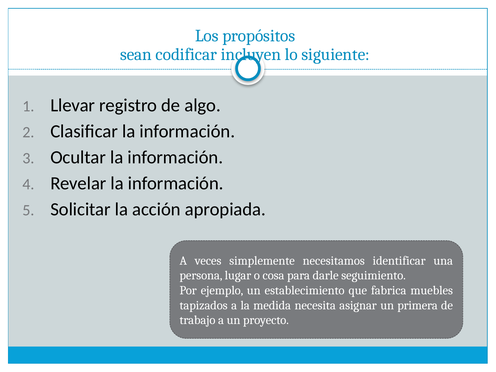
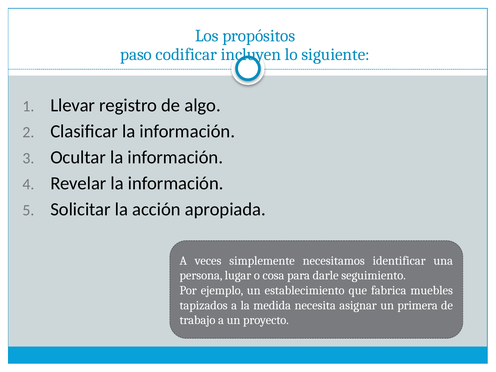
sean: sean -> paso (136, 55)
